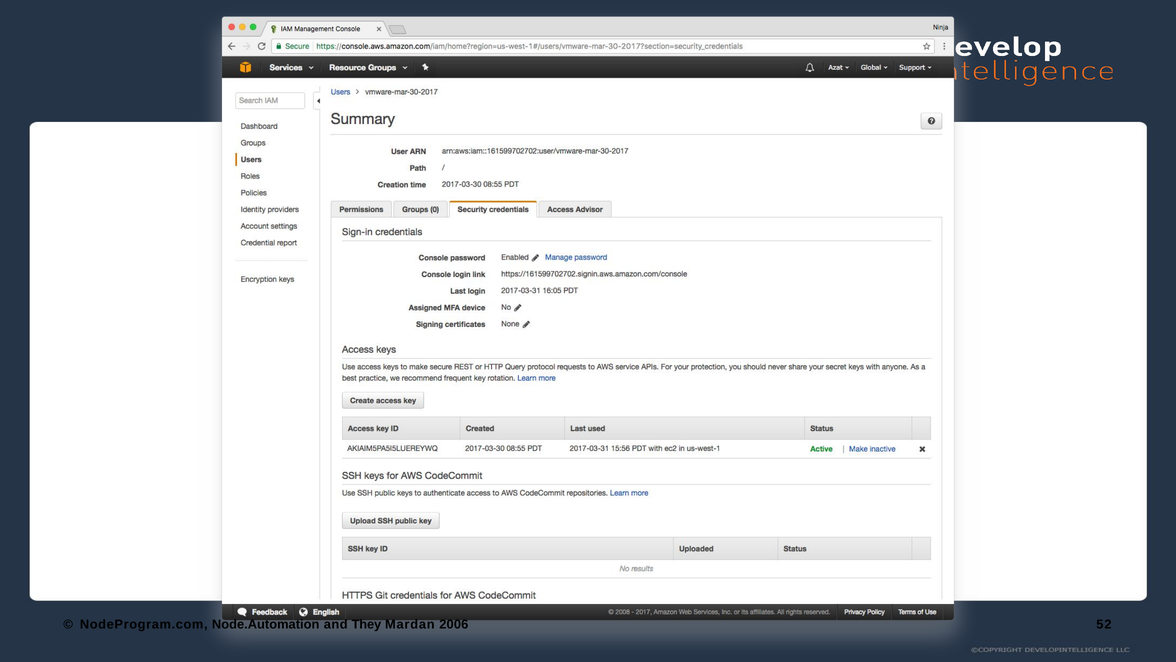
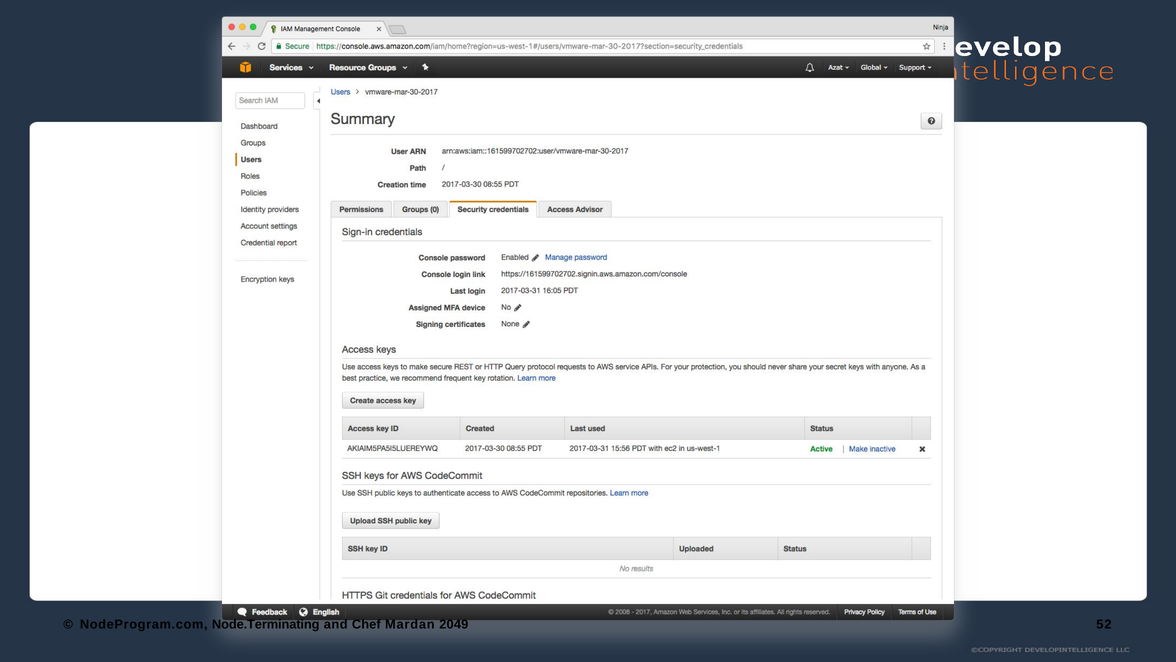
Node.Automation: Node.Automation -> Node.Terminating (266, 624)
They: They -> Chef (366, 624)
2006: 2006 -> 2049 (454, 624)
